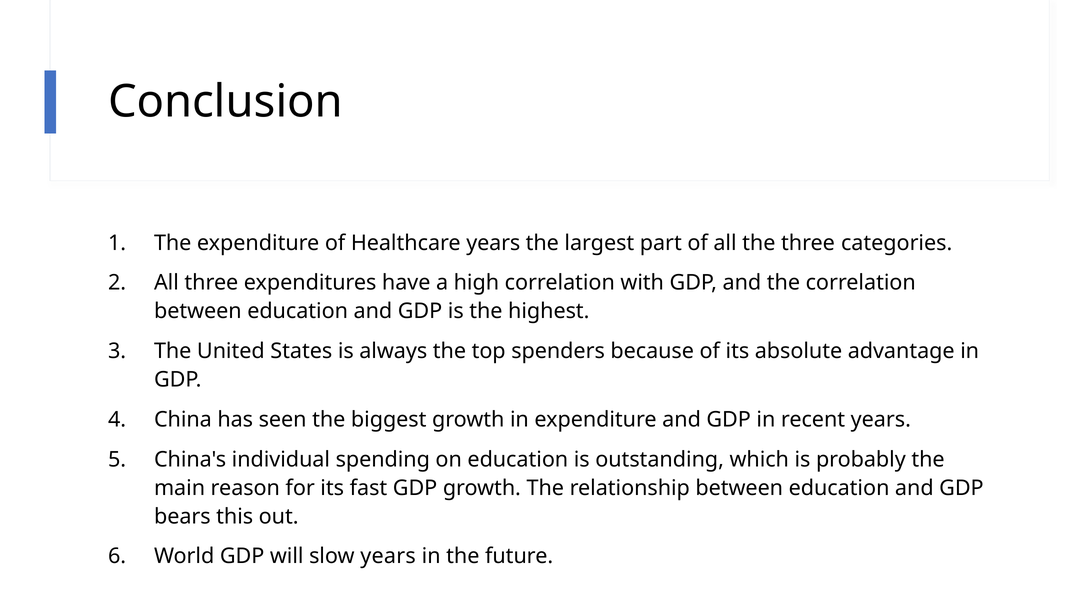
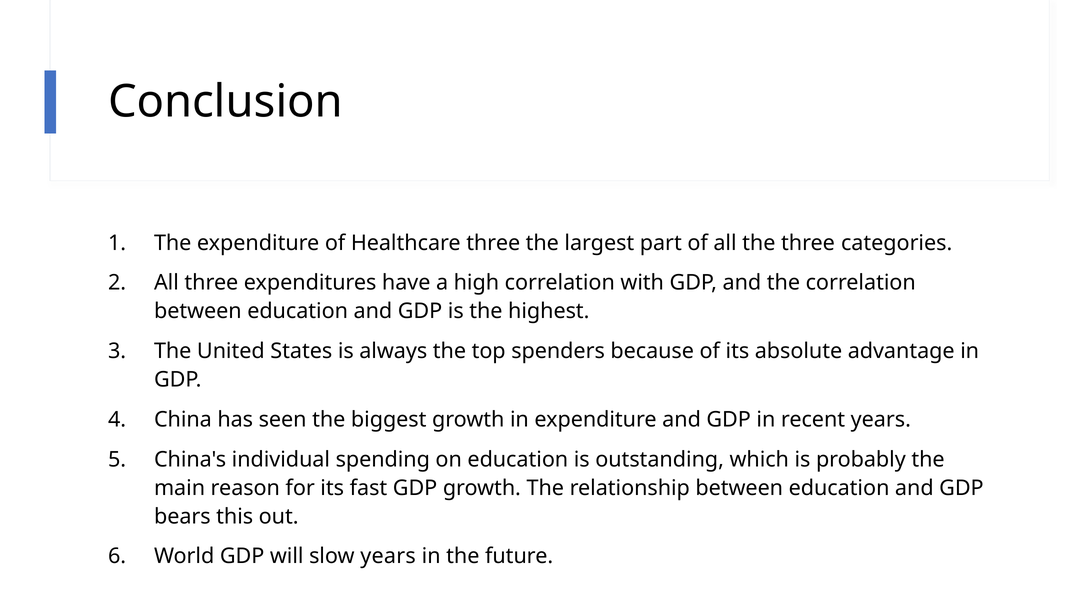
Healthcare years: years -> three (493, 243)
